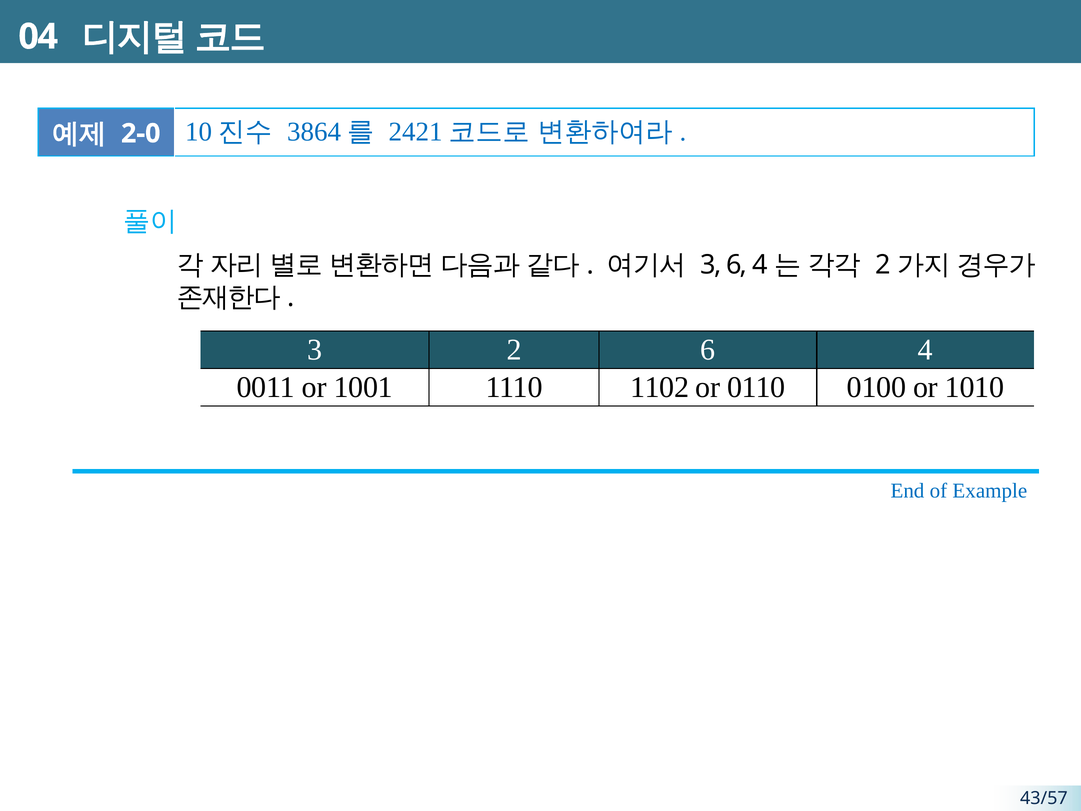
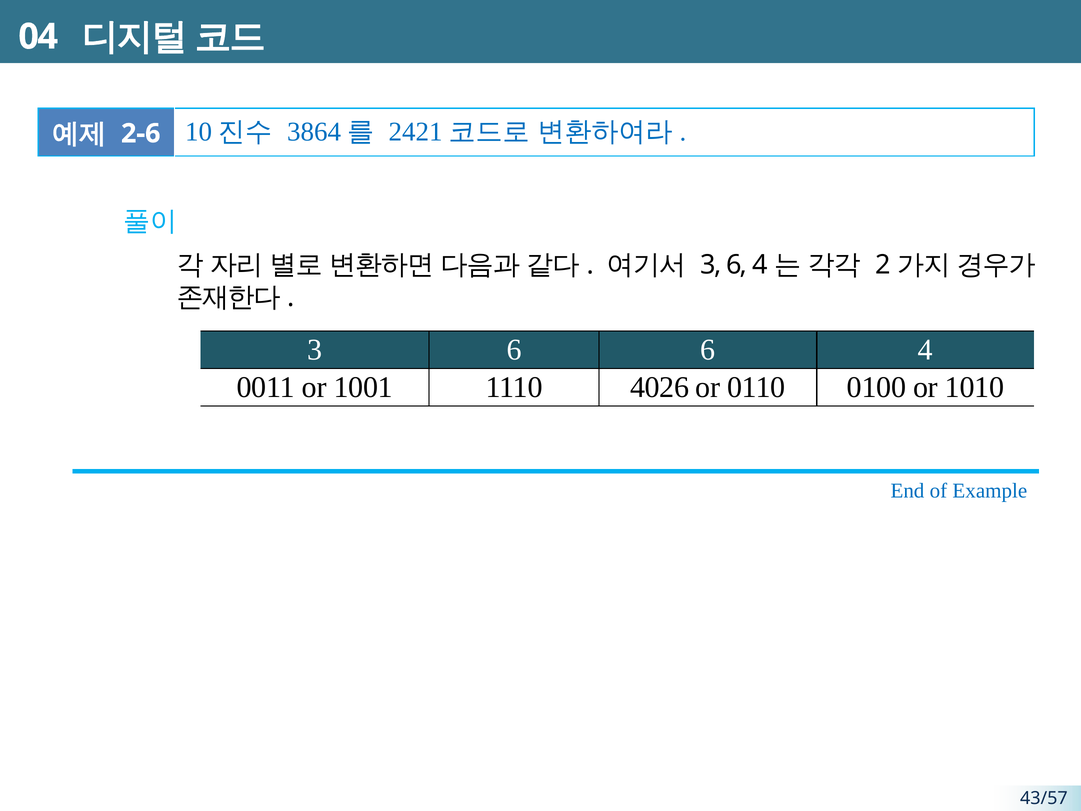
2-0: 2-0 -> 2-6 (141, 133)
2: 2 -> 6 (514, 350)
1102: 1102 -> 4026 (660, 387)
